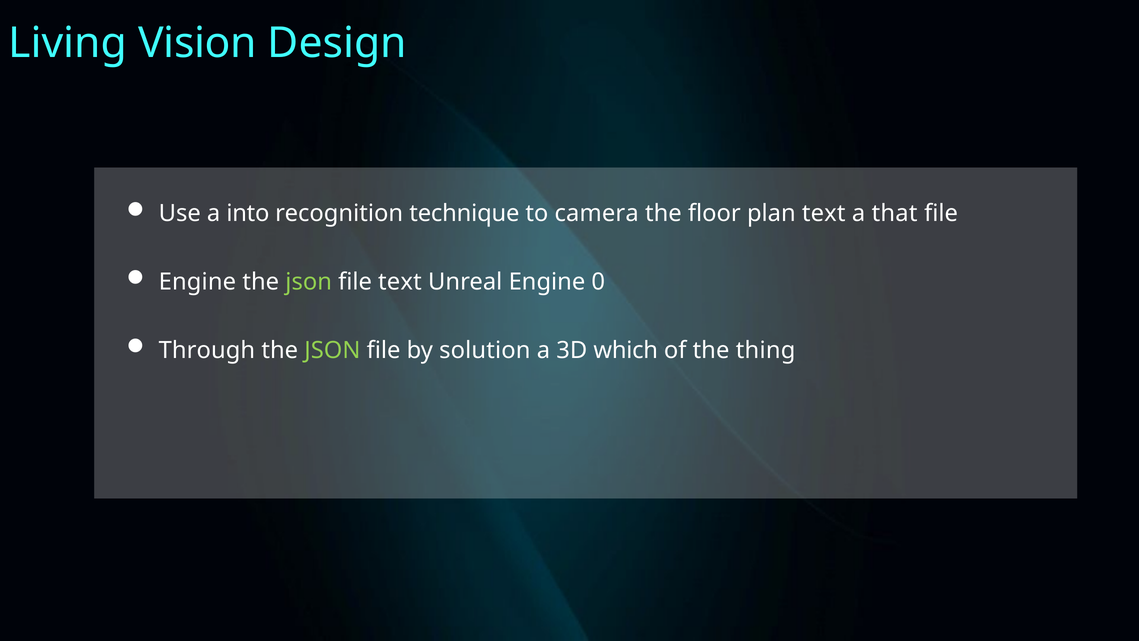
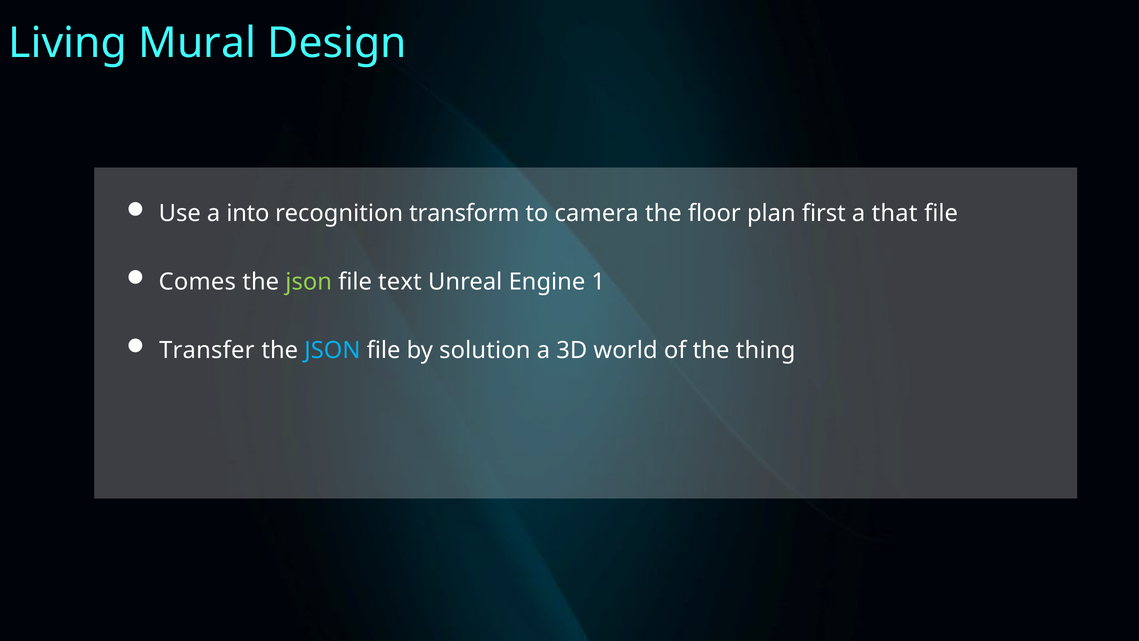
Vision: Vision -> Mural (197, 43)
technique: technique -> transform (464, 213)
plan text: text -> first (824, 213)
Engine: Engine -> Comes (197, 282)
0: 0 -> 1 (598, 282)
Through: Through -> Transfer (207, 350)
JSON colour: light green -> light blue (332, 350)
which: which -> world (626, 350)
